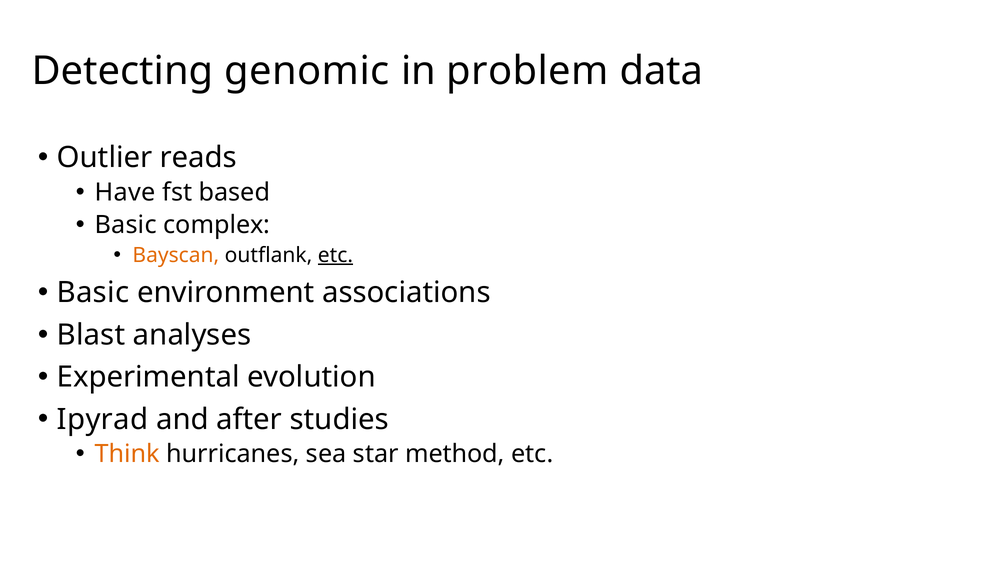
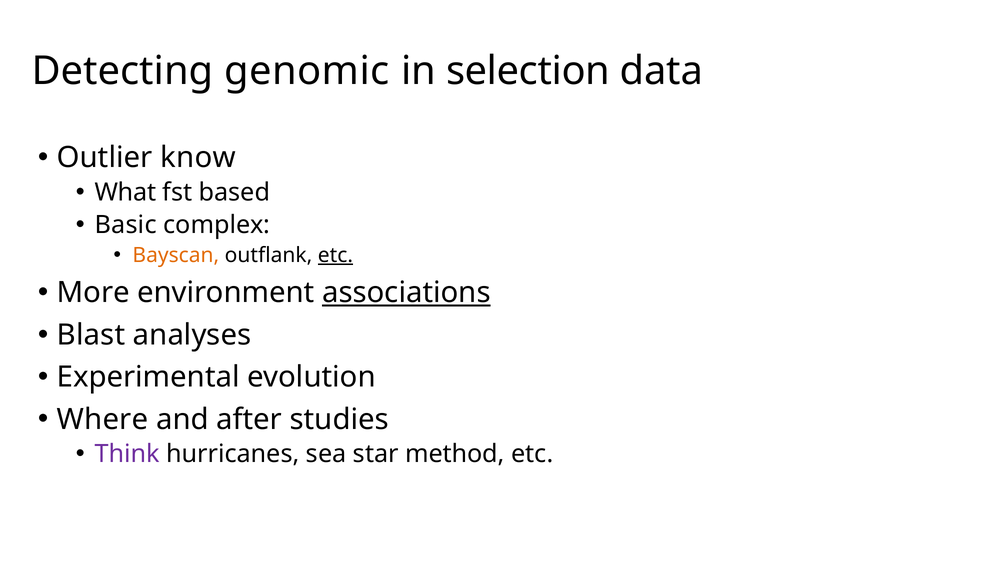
problem: problem -> selection (528, 71)
reads: reads -> know (198, 158)
Have: Have -> What (125, 192)
Basic: Basic -> More (93, 293)
associations underline: none -> present (406, 293)
Ipyrad: Ipyrad -> Where (103, 419)
Think colour: orange -> purple (127, 454)
